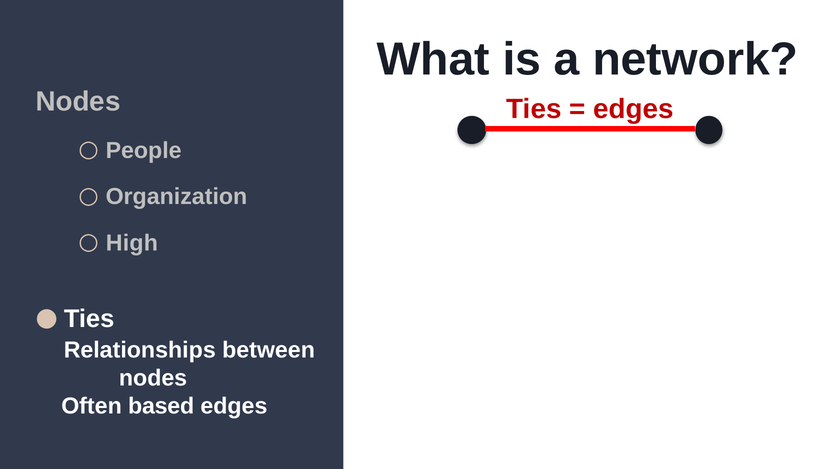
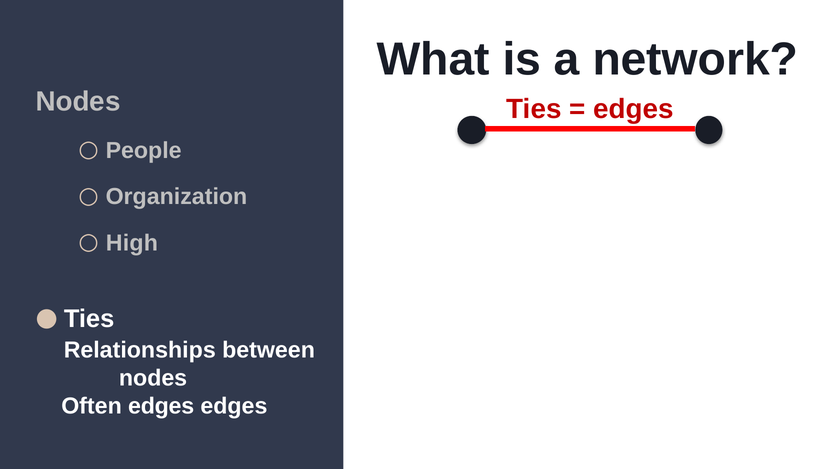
Often based: based -> edges (161, 406)
